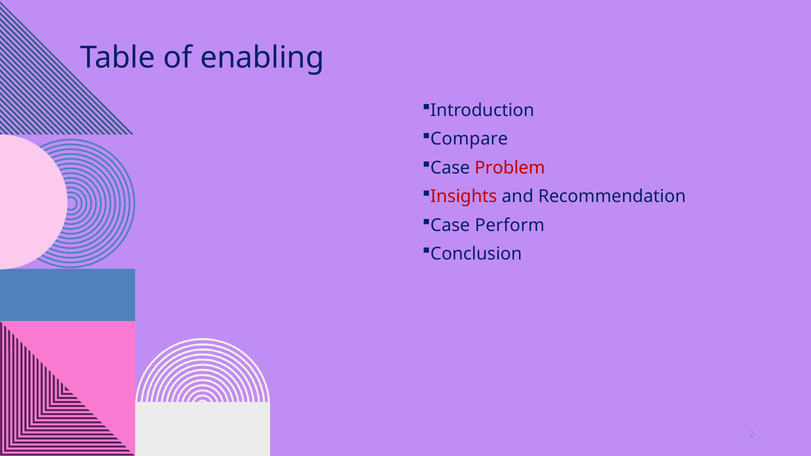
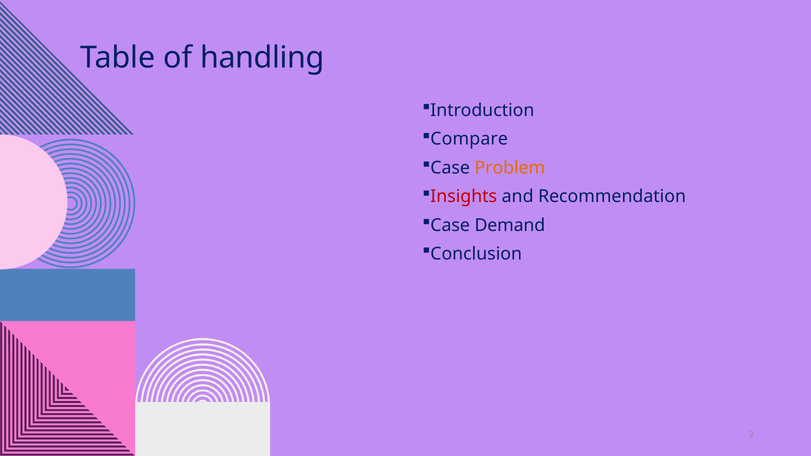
enabling: enabling -> handling (262, 58)
Problem colour: red -> orange (510, 168)
Perform: Perform -> Demand (510, 225)
